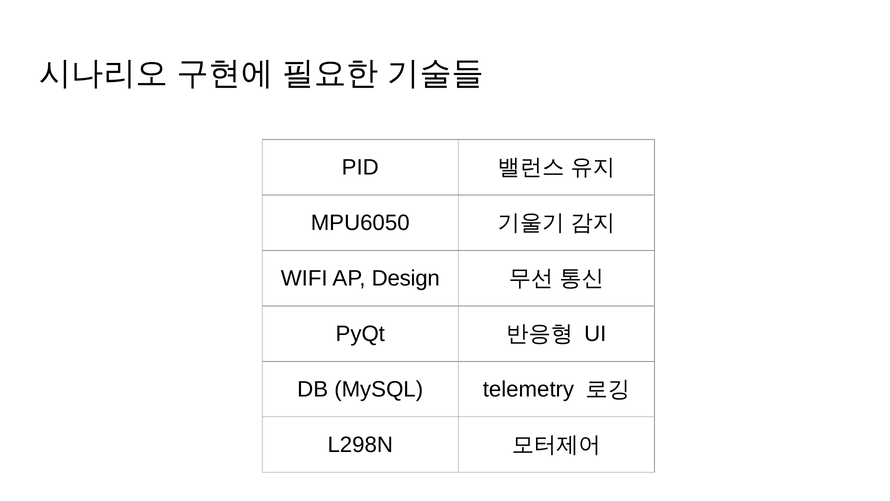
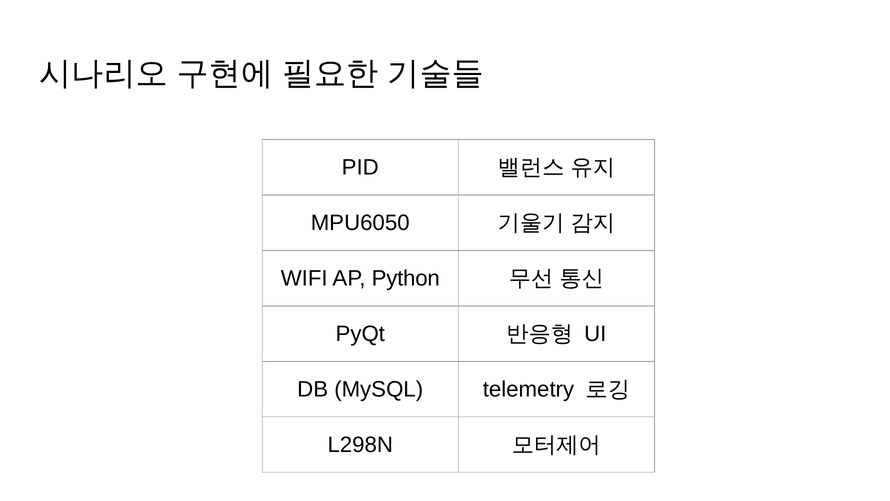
Design: Design -> Python (406, 278)
